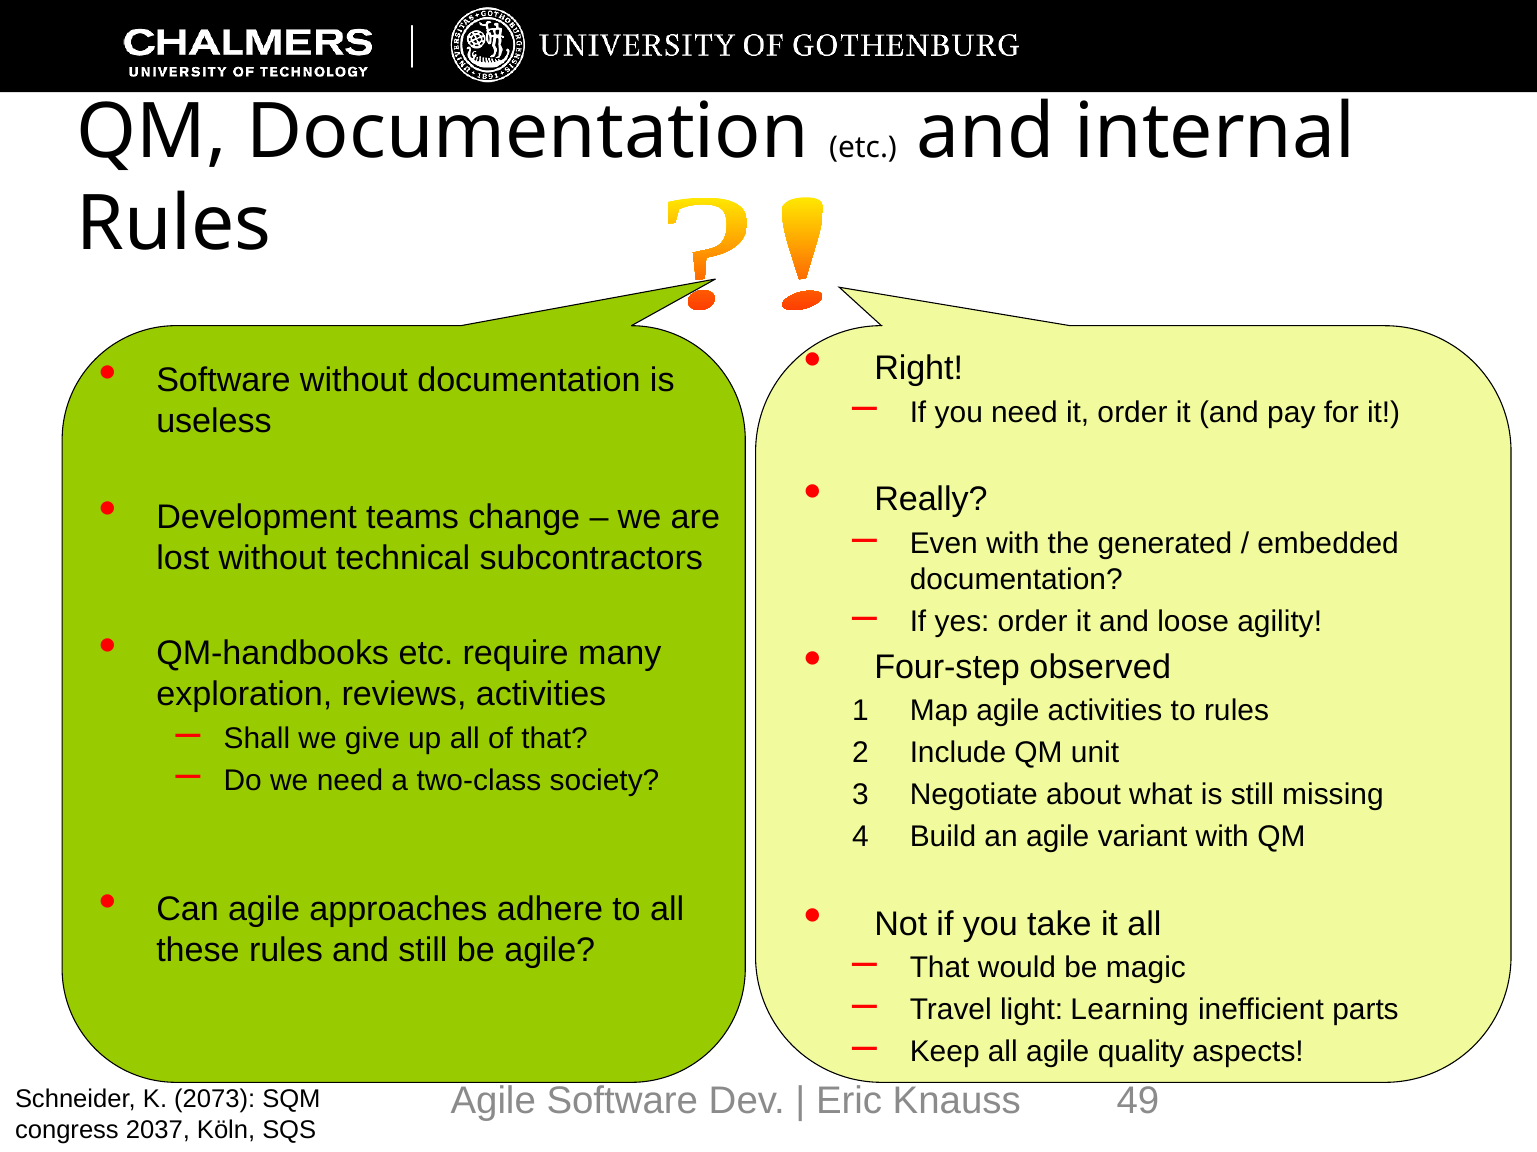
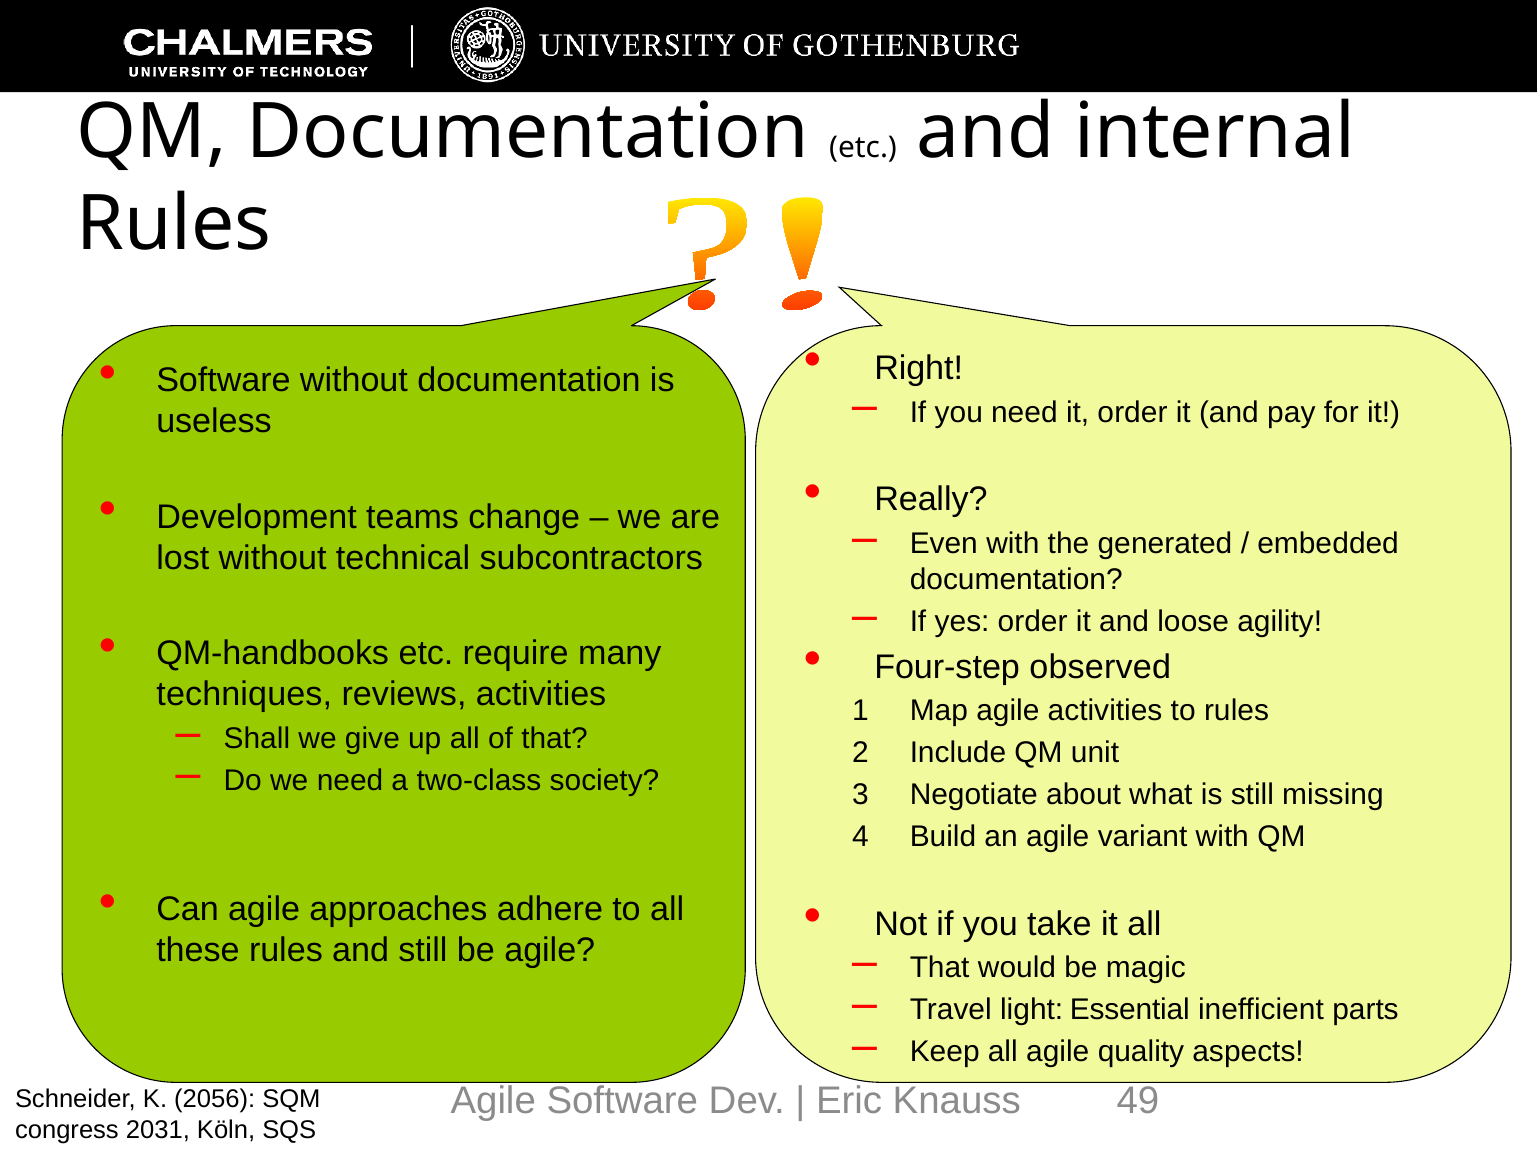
exploration: exploration -> techniques (244, 695)
Learning: Learning -> Essential (1130, 1011)
2073: 2073 -> 2056 (215, 1100)
2037: 2037 -> 2031 (158, 1131)
